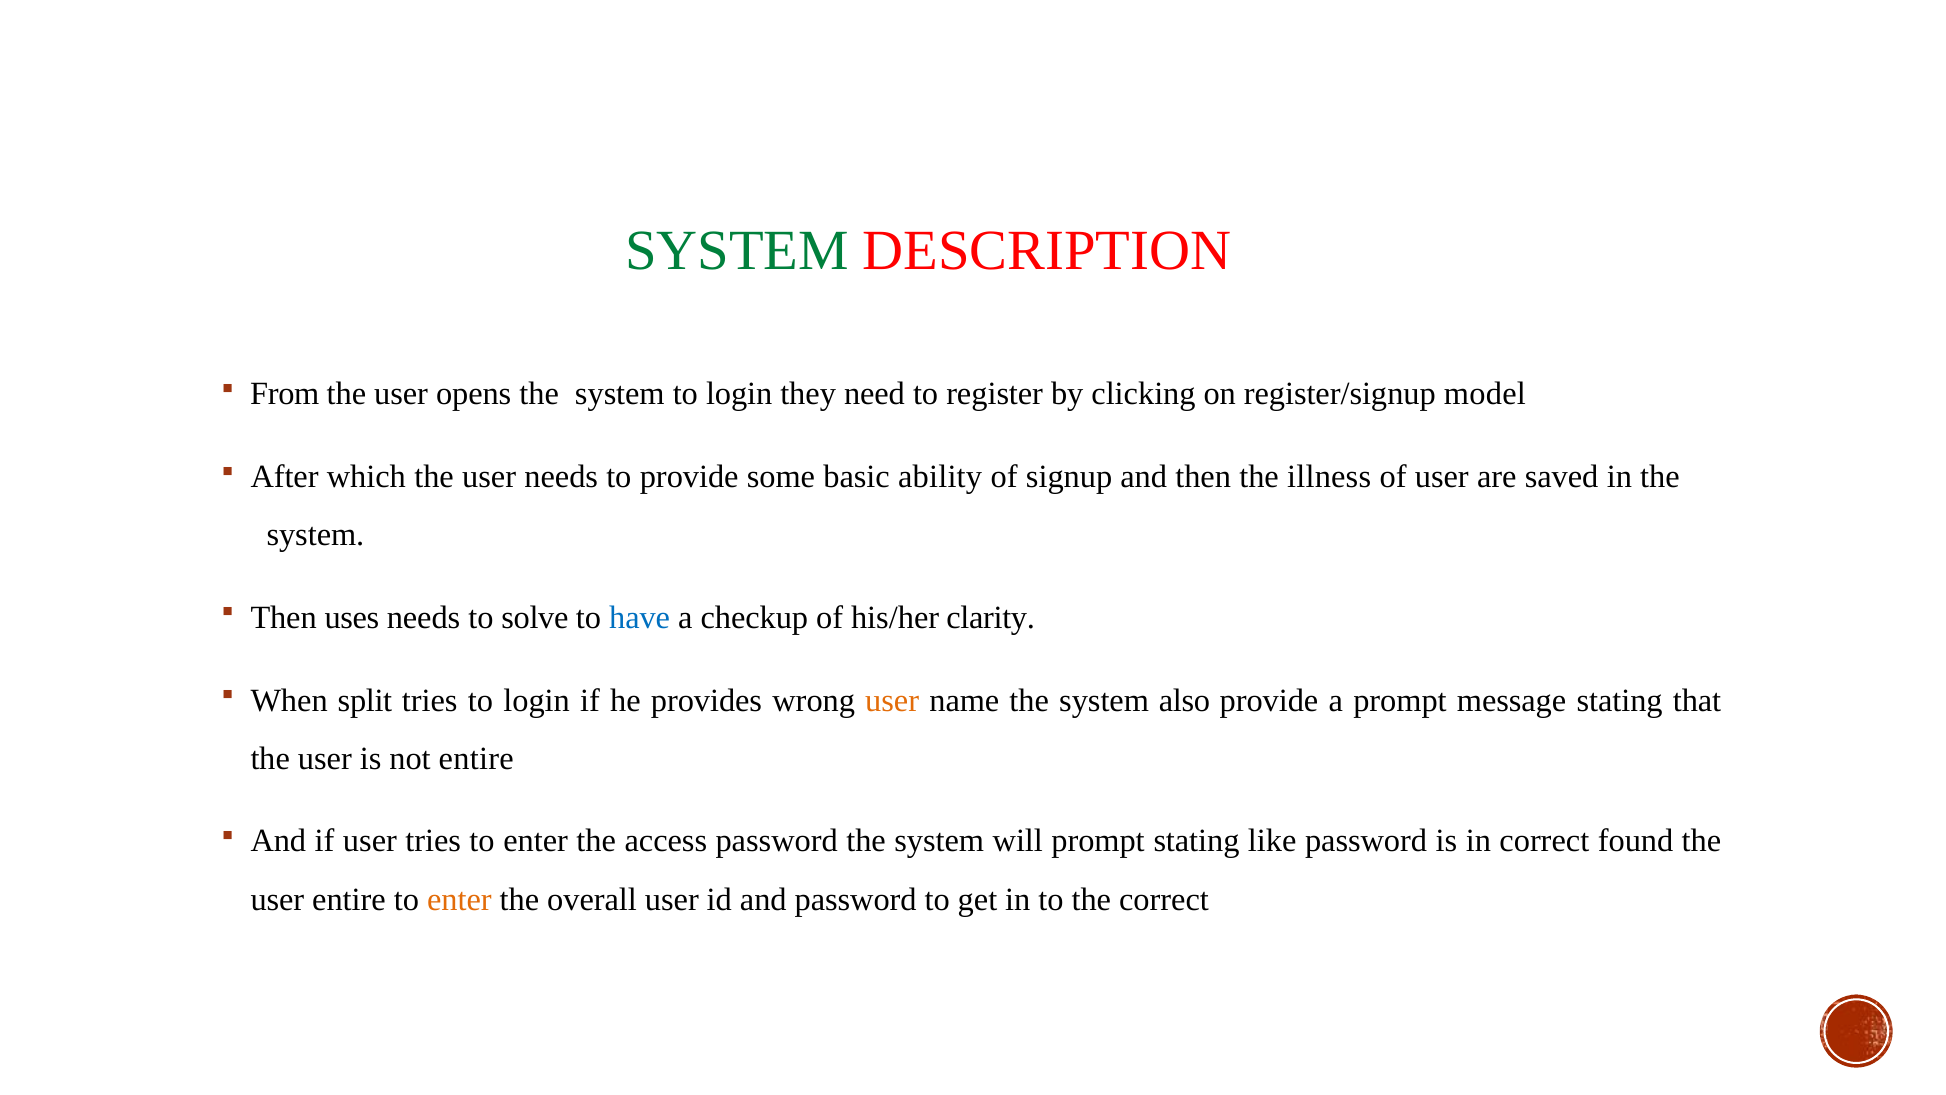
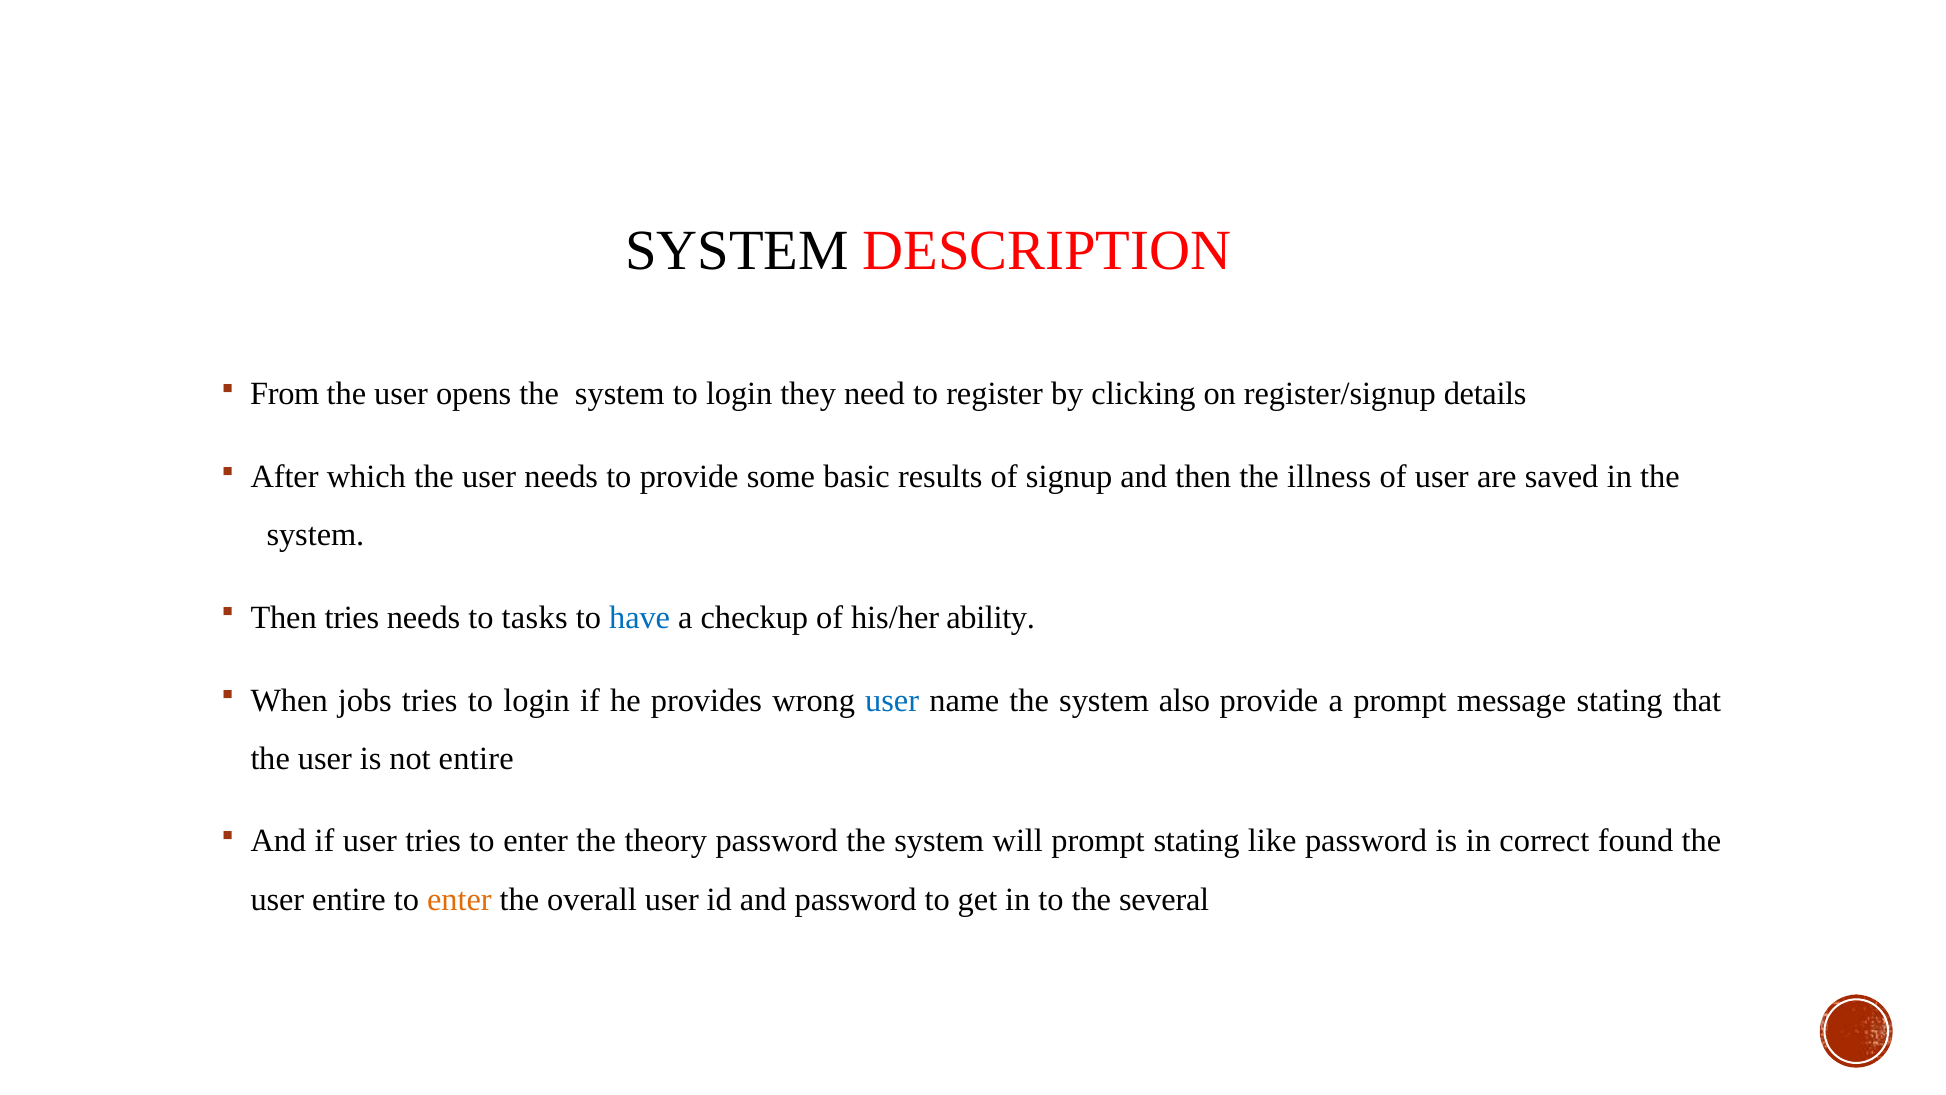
SYSTEM colour: green -> black (737, 250)
model: model -> details (1485, 394)
ability: ability -> results (940, 477)
Then uses: uses -> tries (352, 618)
solve: solve -> tasks (535, 618)
clarity: clarity -> ability (991, 618)
split: split -> jobs (365, 700)
user colour: orange -> blue (892, 700)
access: access -> theory (666, 841)
the correct: correct -> several (1164, 899)
